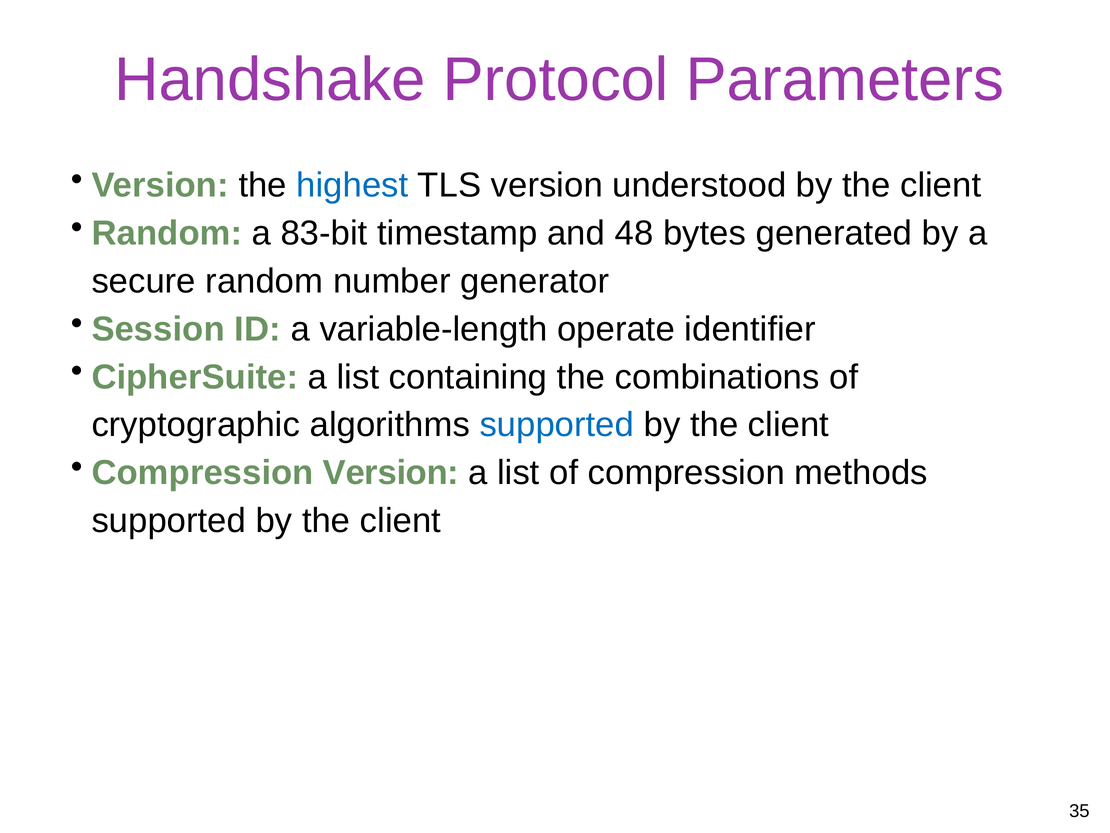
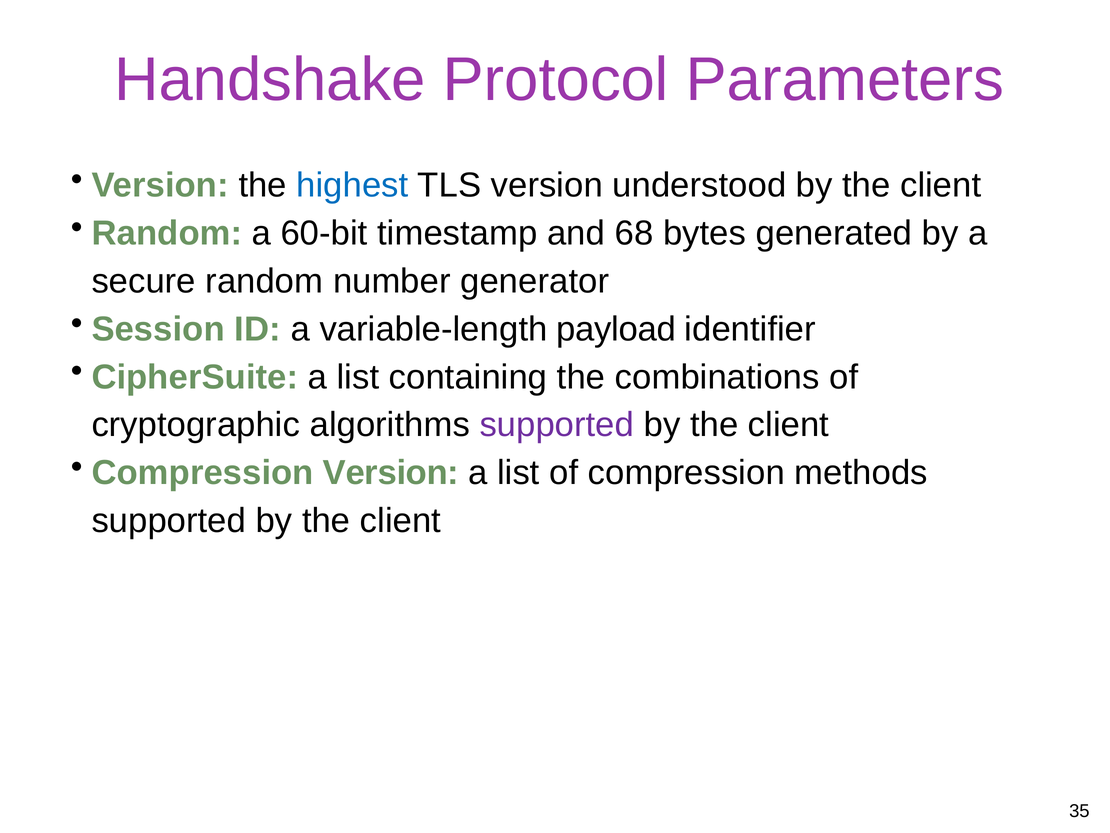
83-bit: 83-bit -> 60-bit (324, 233)
48: 48 -> 68 (634, 233)
operate: operate -> payload (616, 329)
supported colour: blue -> purple (557, 425)
